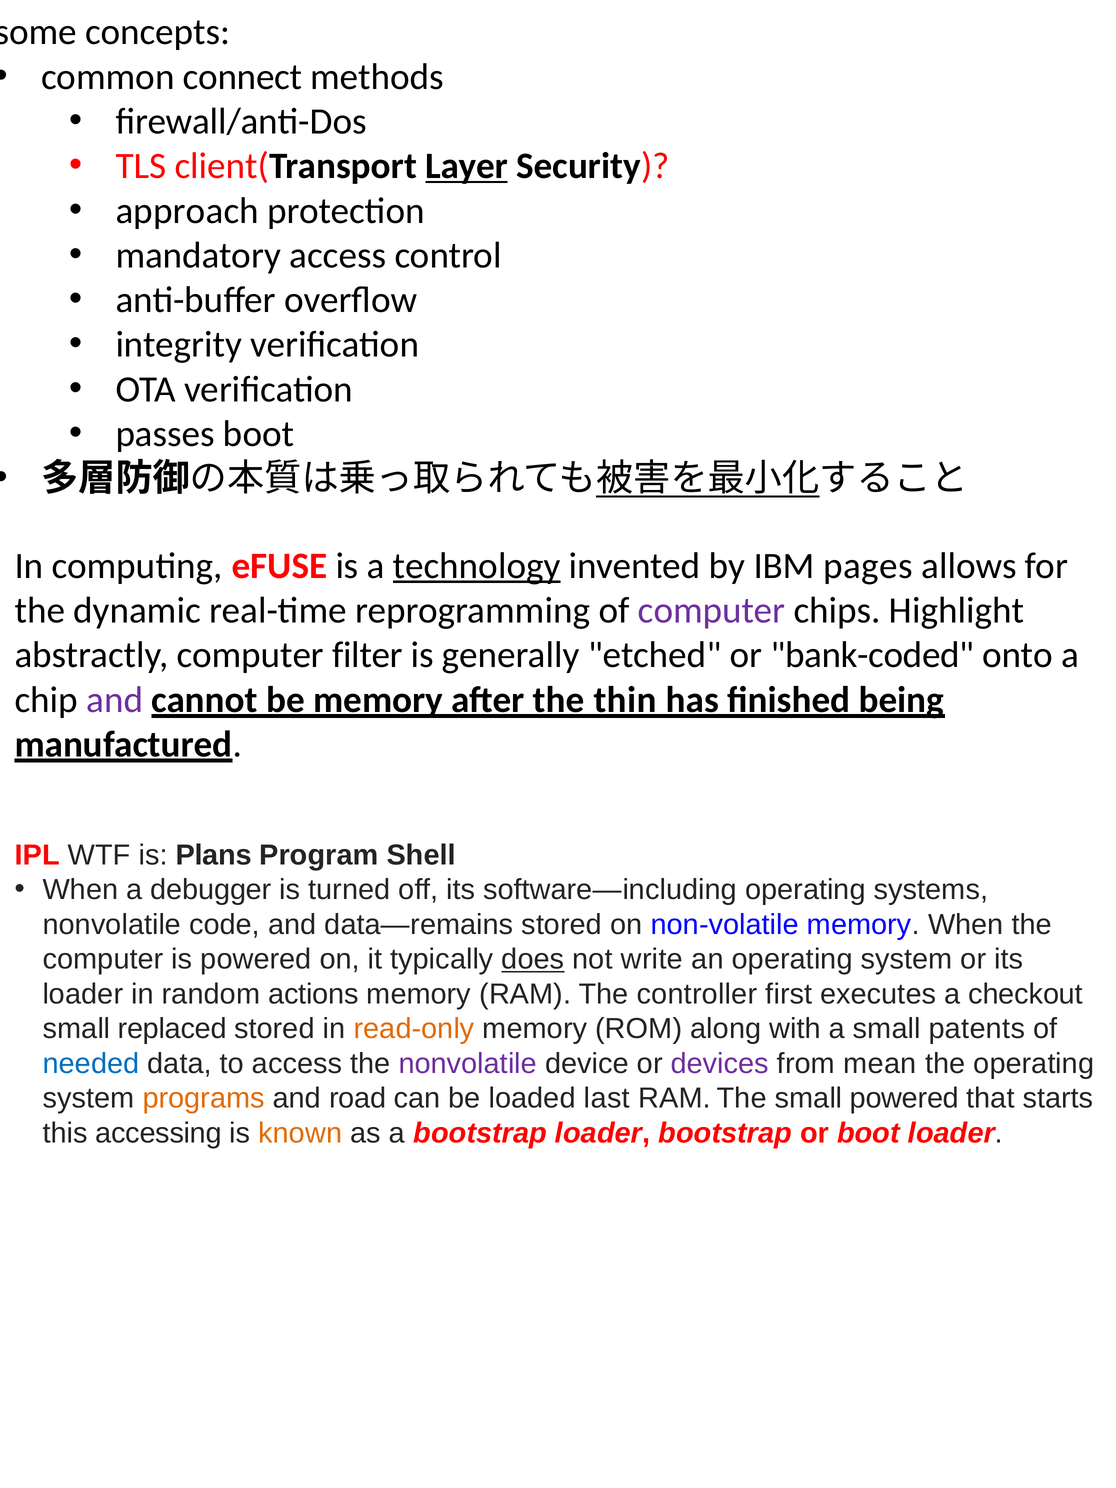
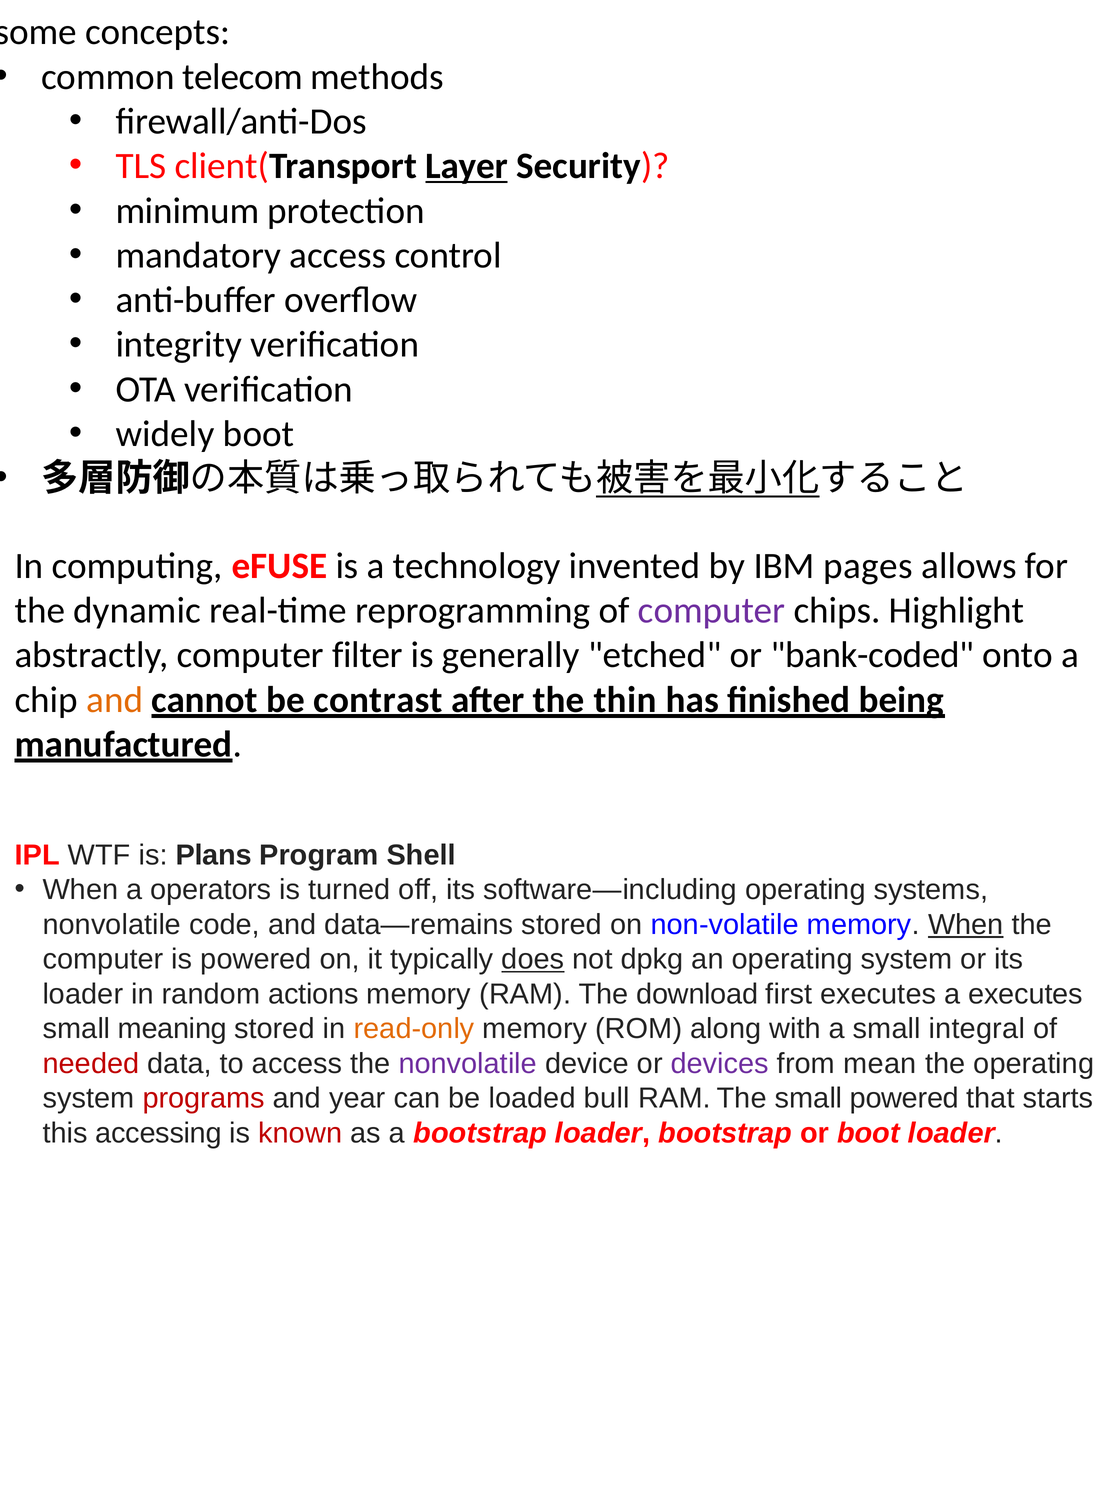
connect: connect -> telecom (243, 77)
approach: approach -> minimum (187, 211)
passes: passes -> widely (165, 434)
technology underline: present -> none (477, 566)
and colour: purple -> orange (115, 700)
be memory: memory -> contrast (378, 700)
debugger: debugger -> operators (211, 890)
When underline: none -> present (966, 925)
write: write -> dpkg (652, 959)
controller: controller -> download (697, 994)
a checkout: checkout -> executes (1026, 994)
replaced: replaced -> meaning (172, 1029)
patents: patents -> integral (977, 1029)
needed colour: blue -> red (91, 1064)
programs colour: orange -> red (204, 1098)
road: road -> year (357, 1098)
last: last -> bull (607, 1098)
known colour: orange -> red (300, 1133)
